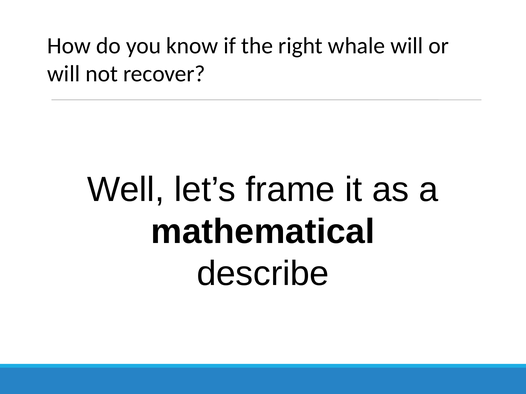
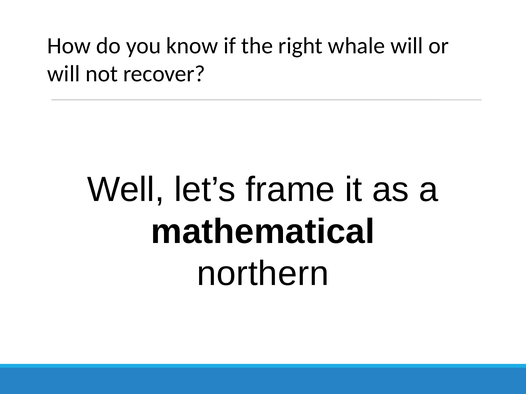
describe: describe -> northern (263, 274)
